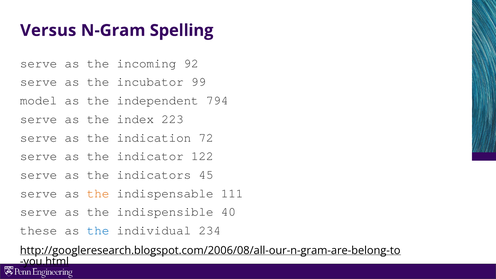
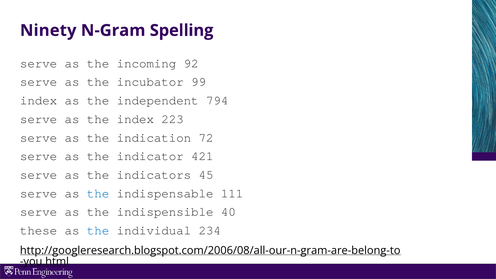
Versus: Versus -> Ninety (48, 30)
model: model -> index (39, 100)
122: 122 -> 421 (202, 156)
the colour: orange -> blue (98, 193)
